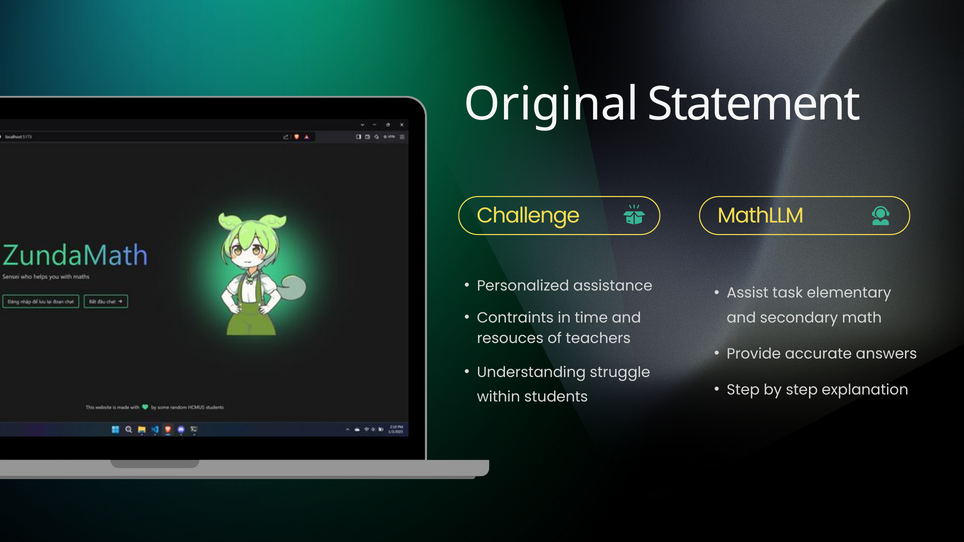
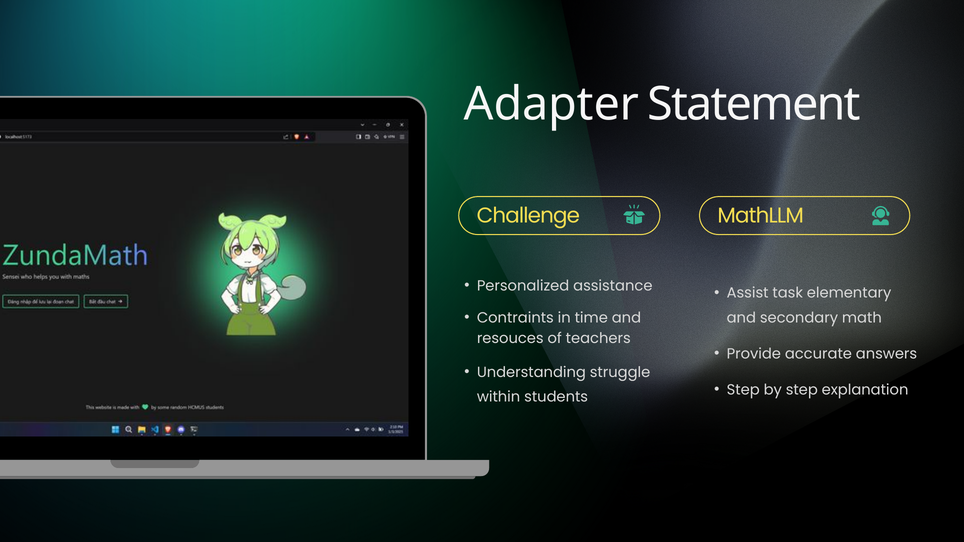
Original: Original -> Adapter (552, 104)
